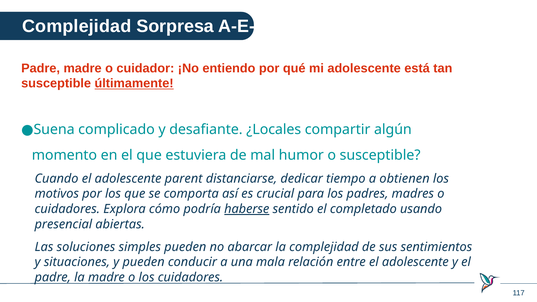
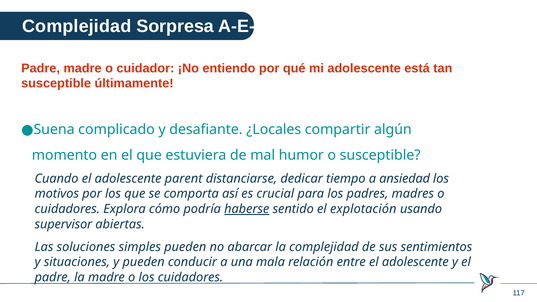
últimamente underline: present -> none (134, 83)
obtienen: obtienen -> ansiedad (405, 179)
completado: completado -> explotación (363, 209)
presencial: presencial -> supervisor (63, 224)
